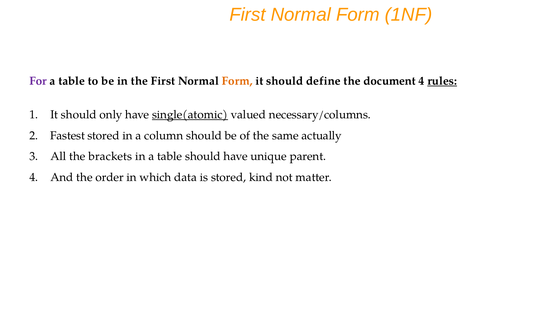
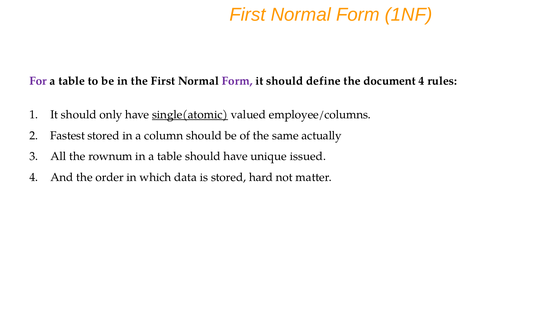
Form colour: orange -> purple (237, 81)
rules underline: present -> none (442, 81)
necessary/columns: necessary/columns -> employee/columns (320, 115)
brackets: brackets -> rownum (110, 157)
parent: parent -> issued (308, 157)
kind: kind -> hard (261, 178)
